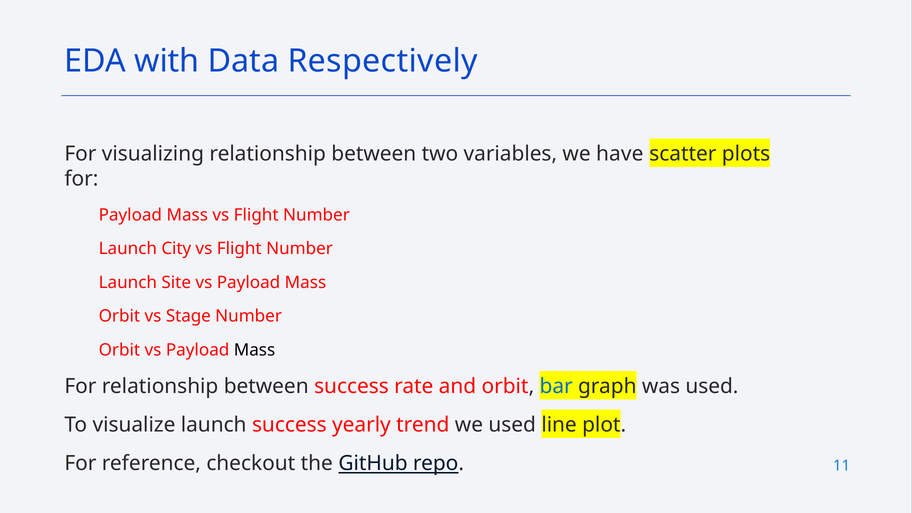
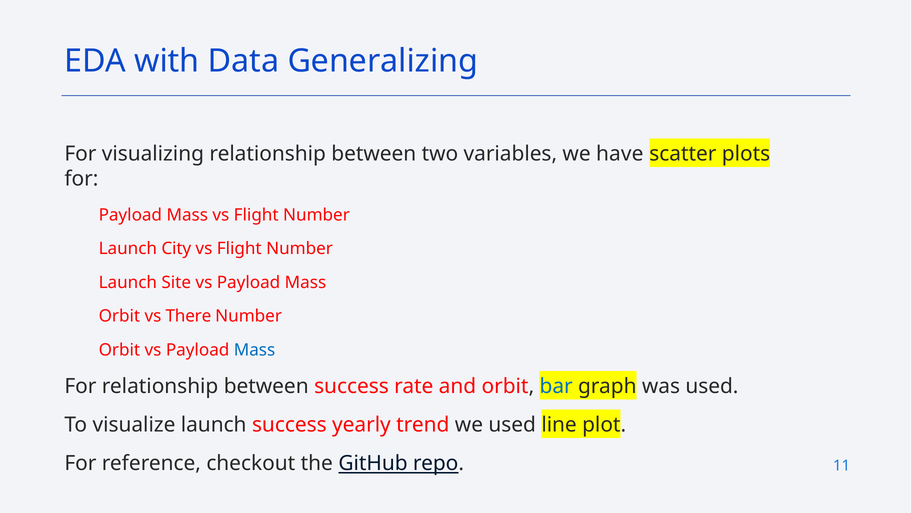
Respectively: Respectively -> Generalizing (383, 61)
Stage: Stage -> There (188, 316)
Mass colour: black -> blue (255, 350)
